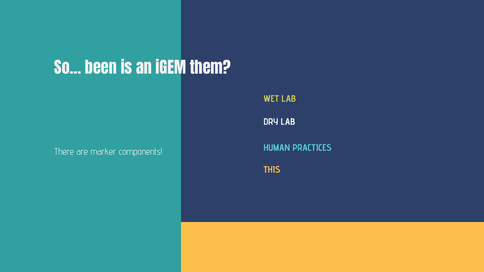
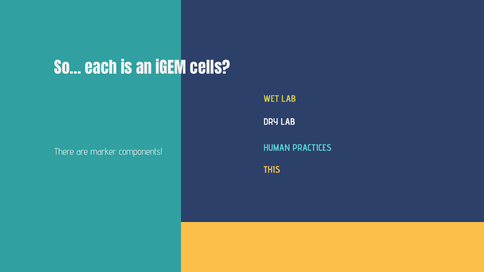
been: been -> each (101, 69)
them: them -> cells (210, 69)
